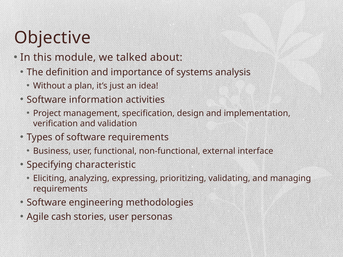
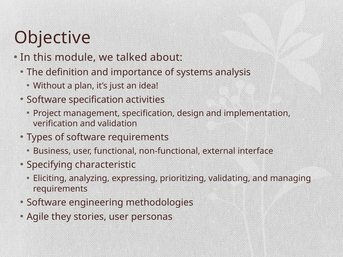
Software information: information -> specification (96, 100)
cash: cash -> they (61, 217)
